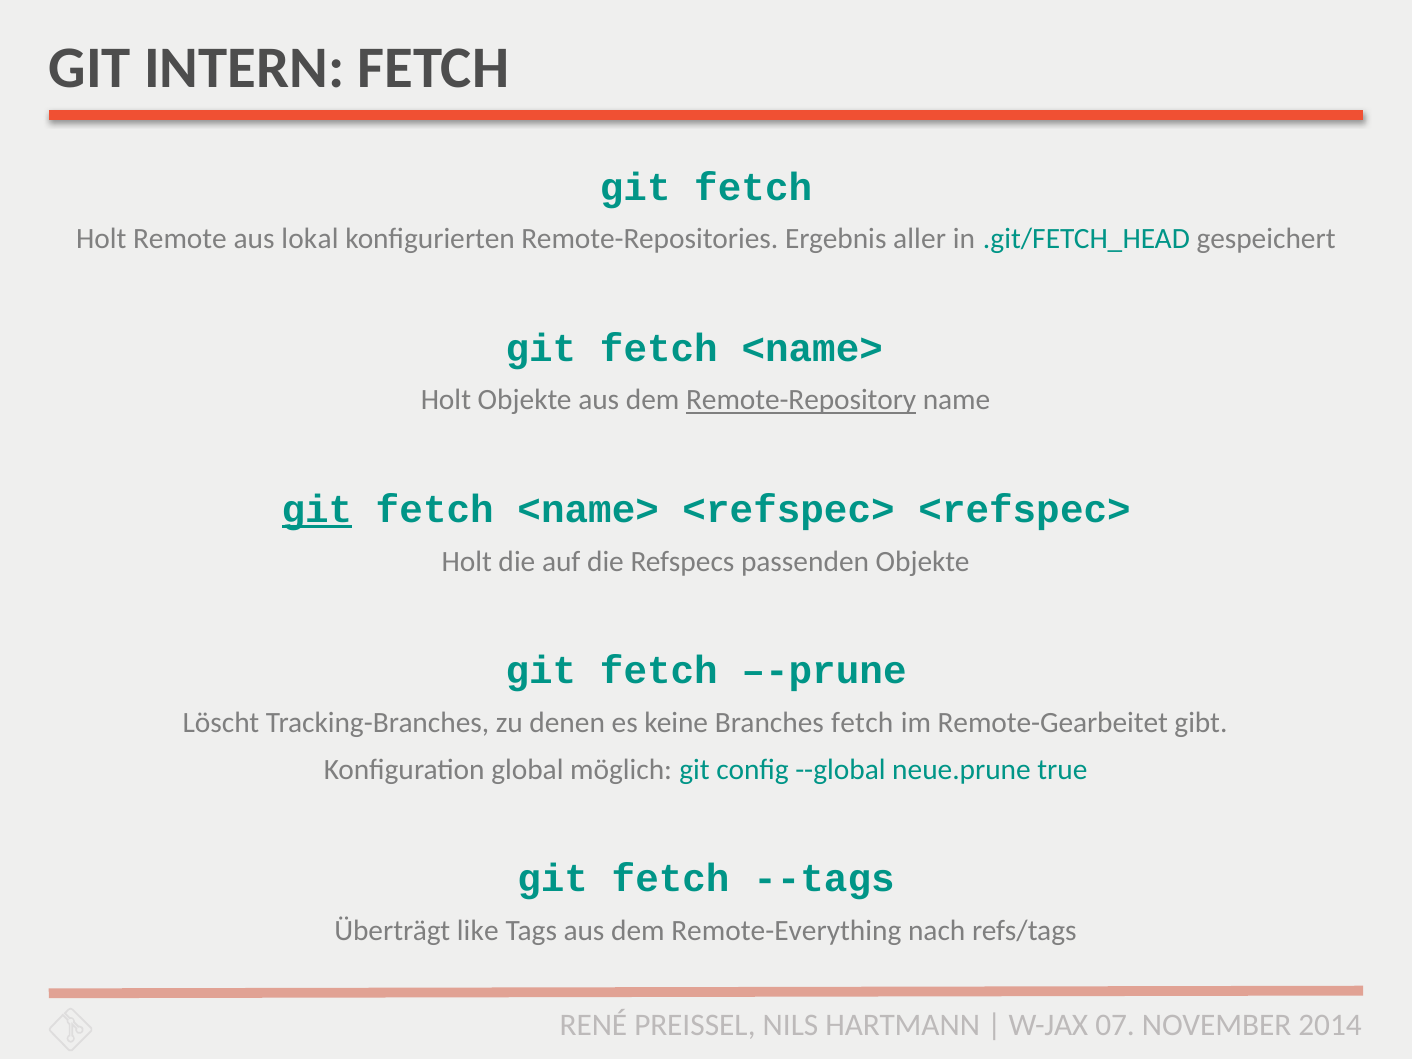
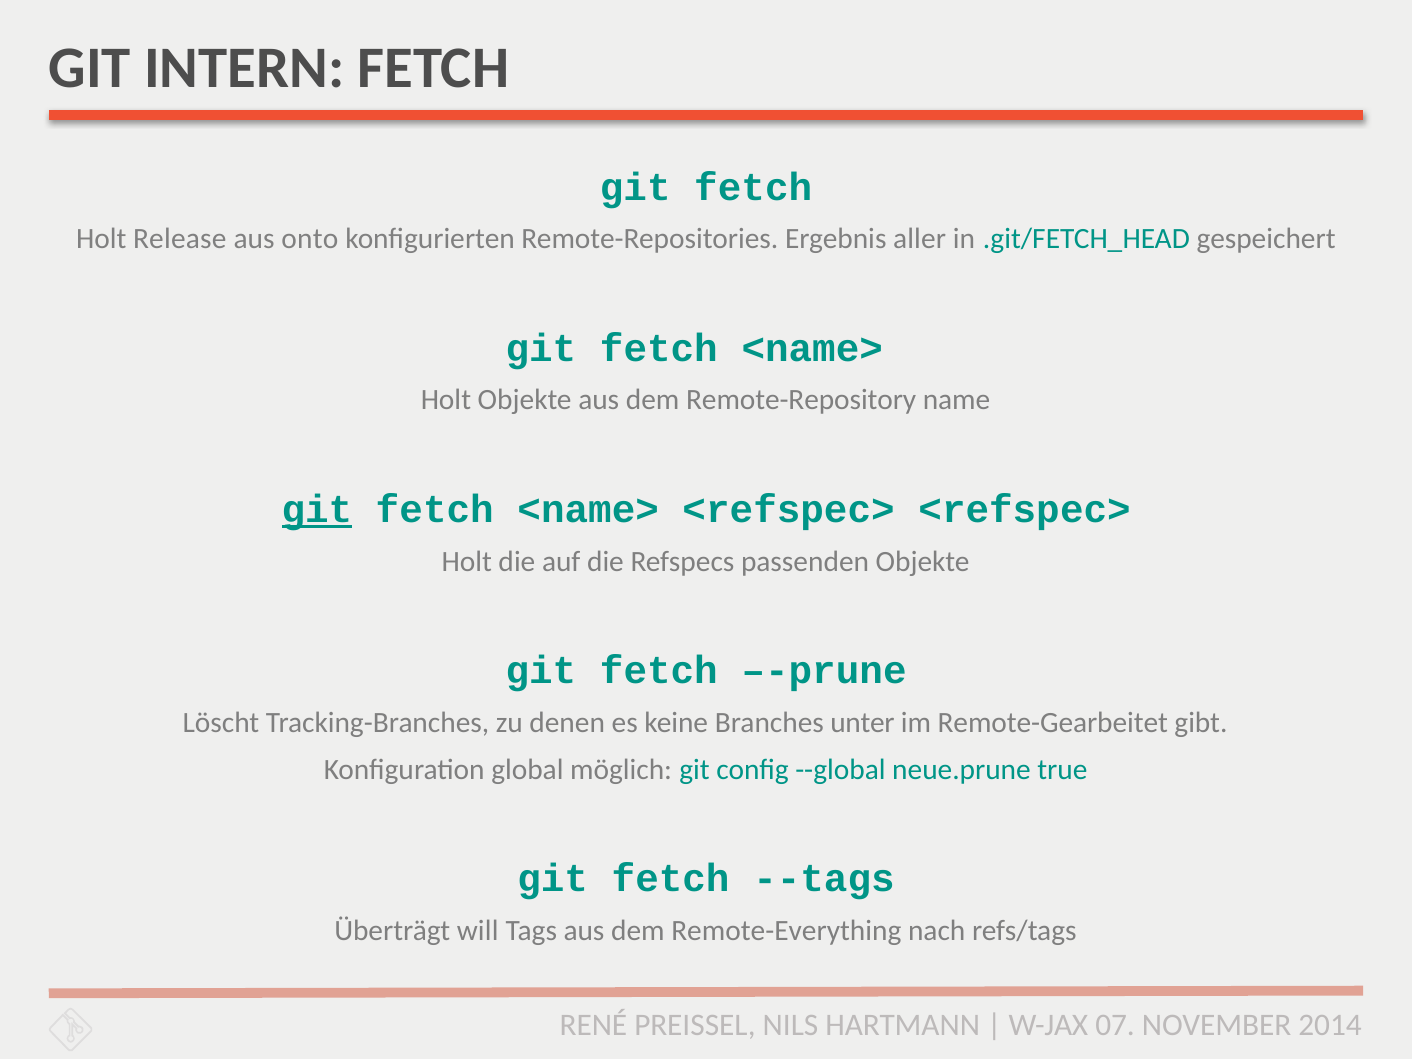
Remote: Remote -> Release (180, 239)
lokal: lokal -> onto (310, 239)
Remote-Repository underline: present -> none (801, 400)
Branches fetch: fetch -> unter (863, 723)
like: like -> will (478, 931)
